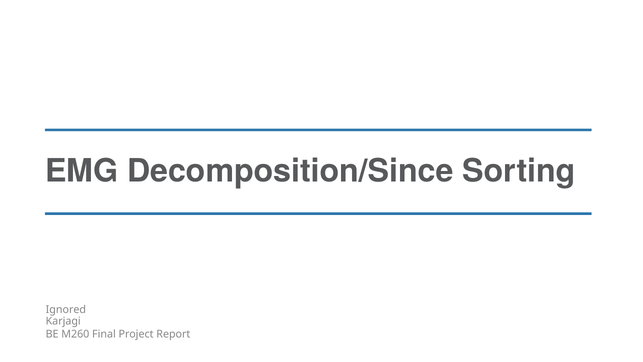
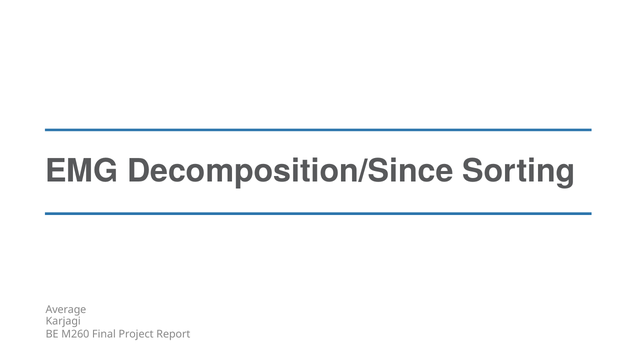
Ignored: Ignored -> Average (66, 309)
